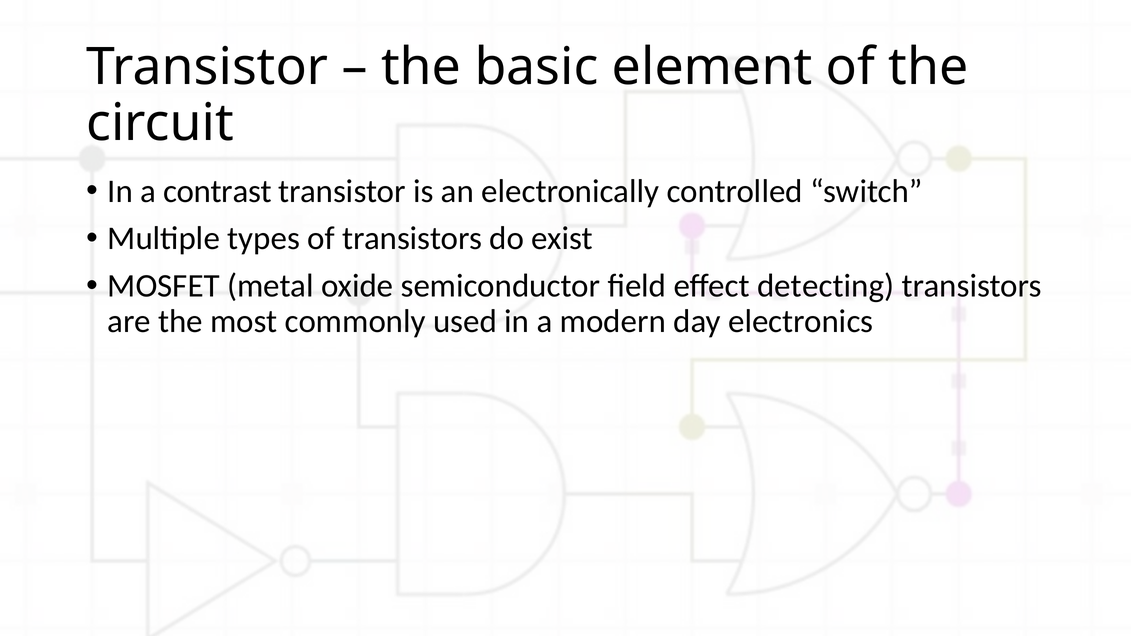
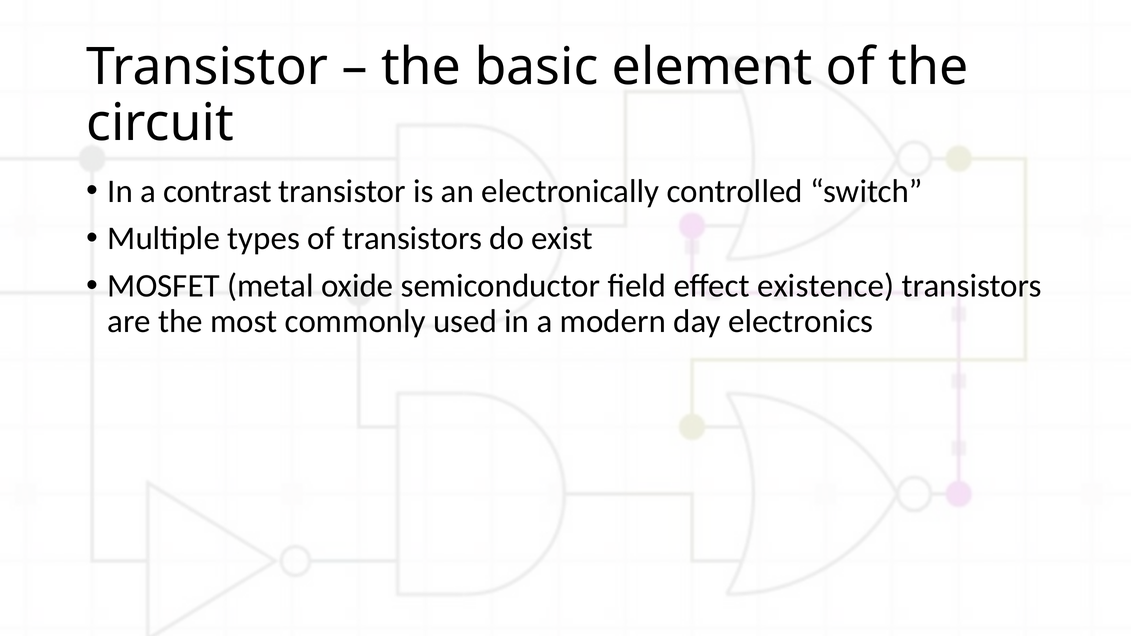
detecting: detecting -> existence (826, 286)
